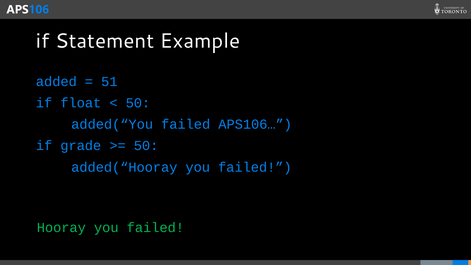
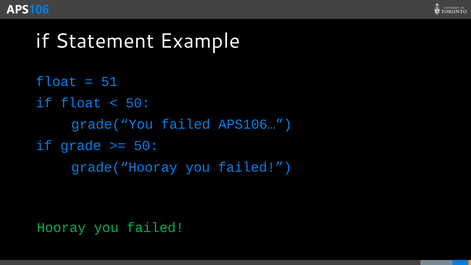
added: added -> float (56, 81)
added(“You: added(“You -> grade(“You (112, 124)
added(“Hooray: added(“Hooray -> grade(“Hooray (124, 167)
